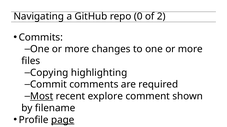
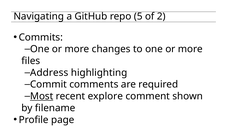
0: 0 -> 5 (138, 16)
Copying: Copying -> Address (49, 73)
page underline: present -> none (63, 120)
